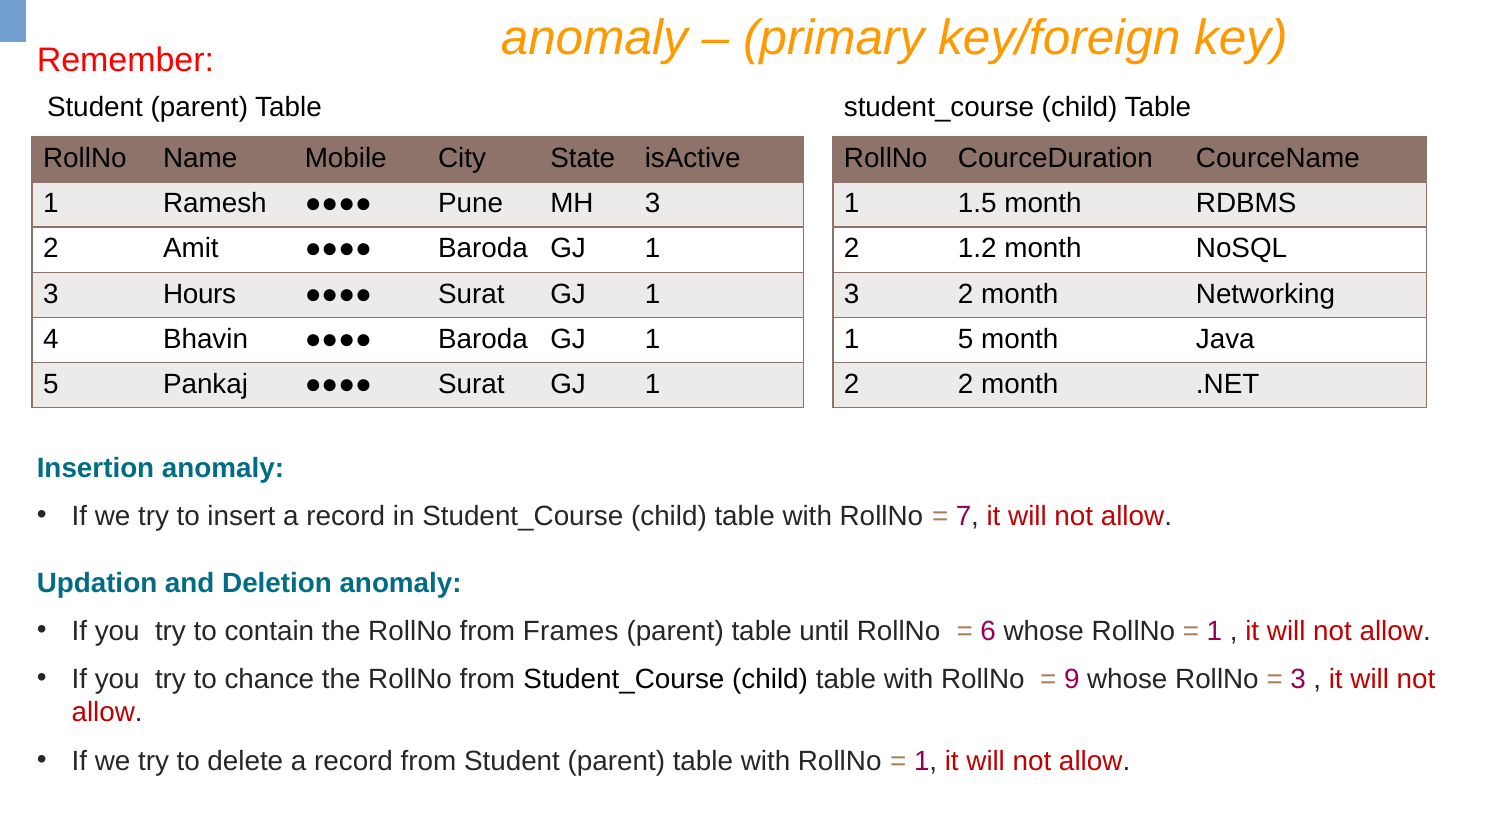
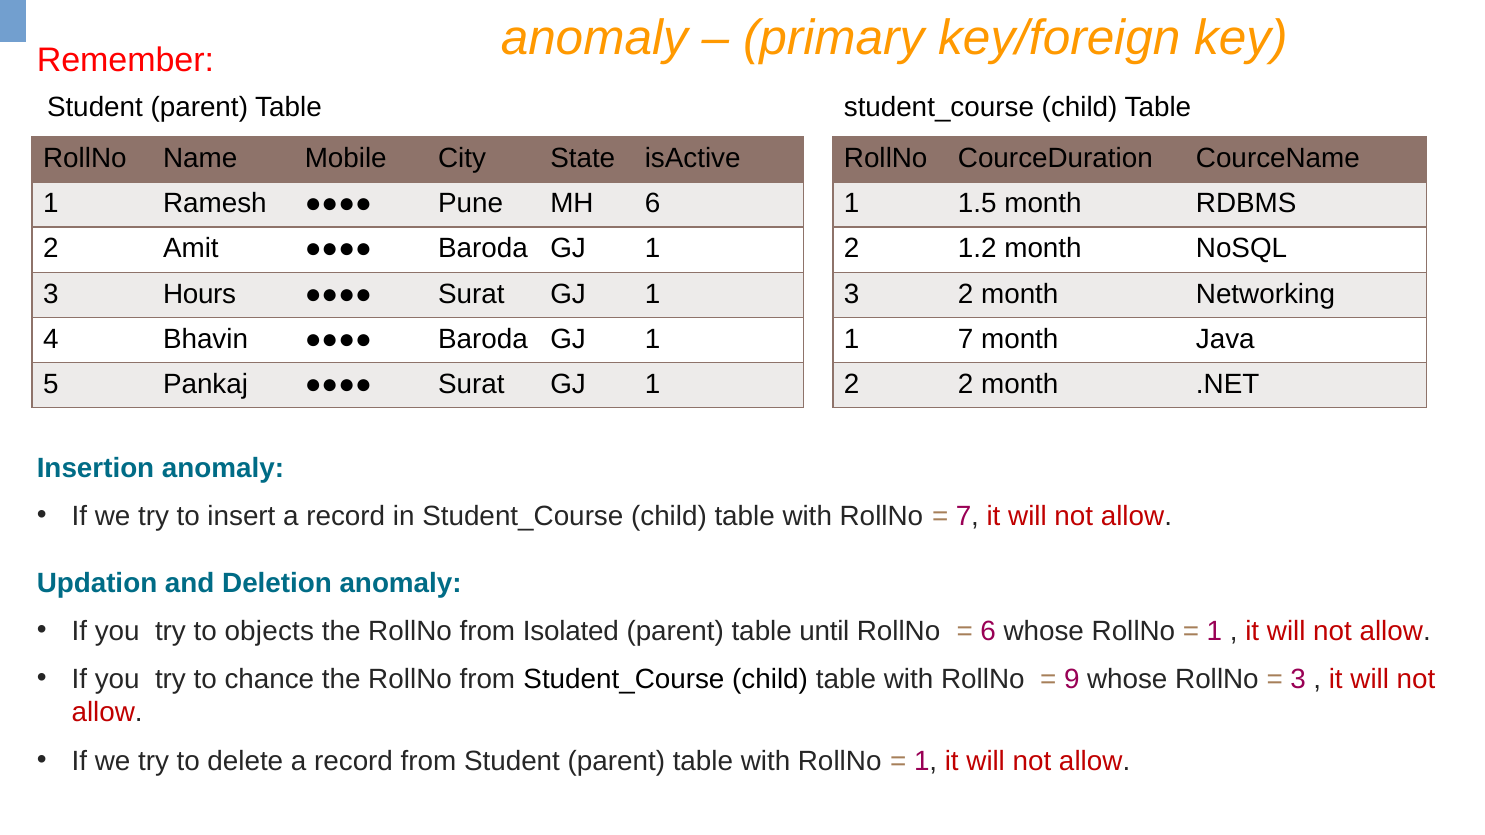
MH 3: 3 -> 6 (653, 204)
5: 5 -> 7 (966, 339)
contain: contain -> objects (269, 631)
Frames: Frames -> Isolated (571, 631)
